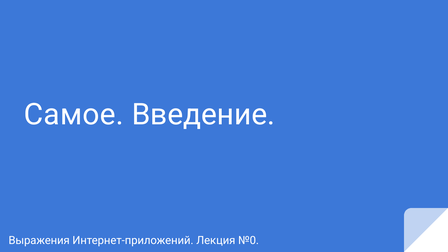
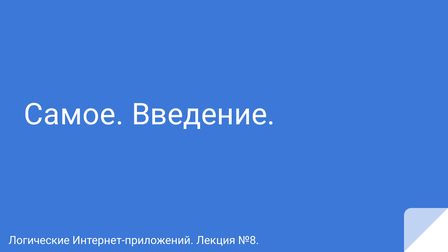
Выражения: Выражения -> Логические (39, 241)
№0: №0 -> №8 (249, 241)
